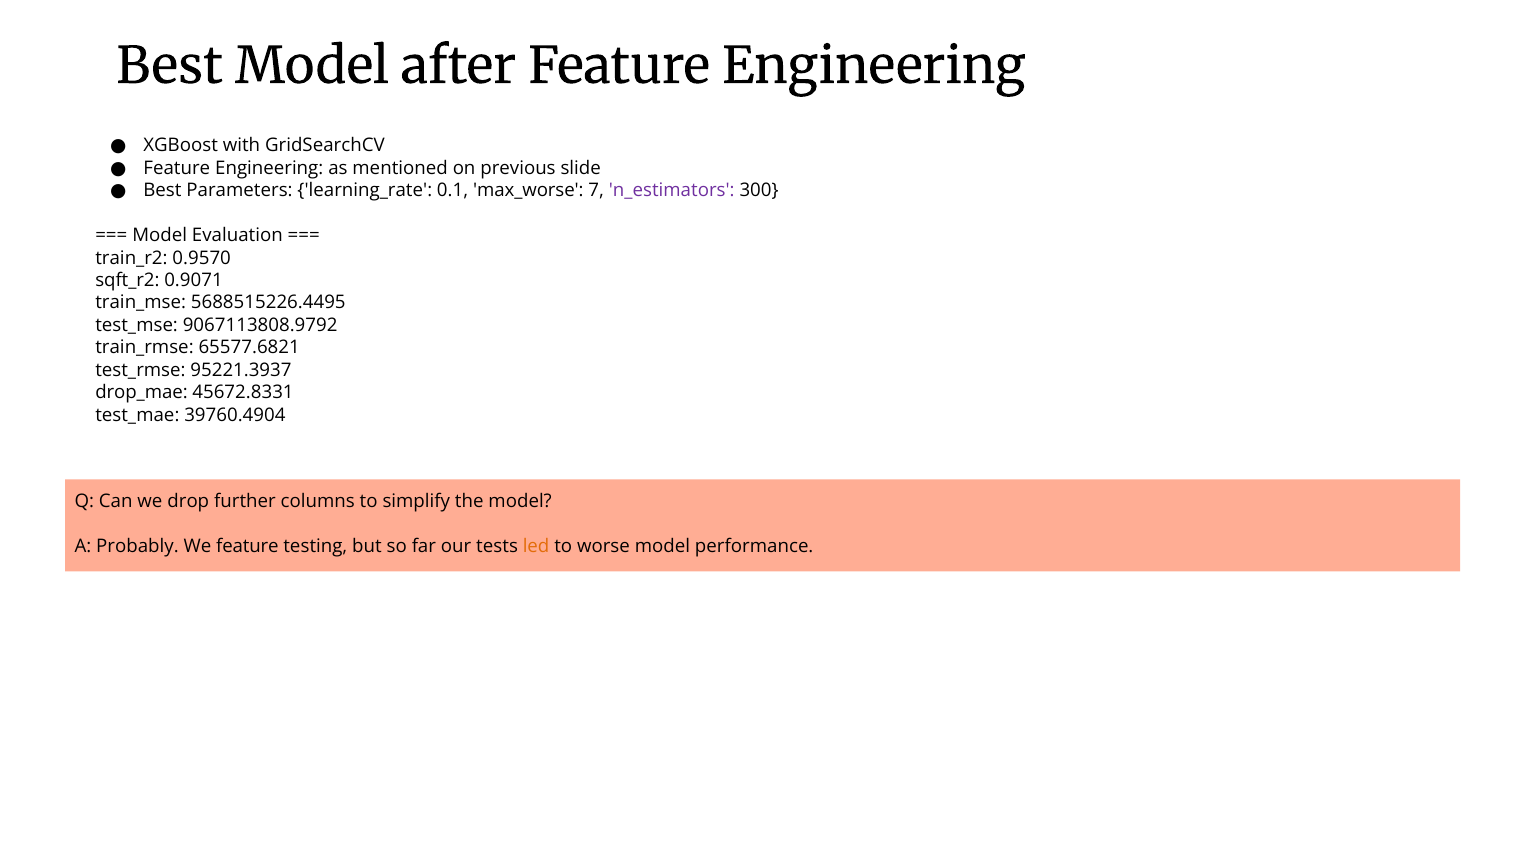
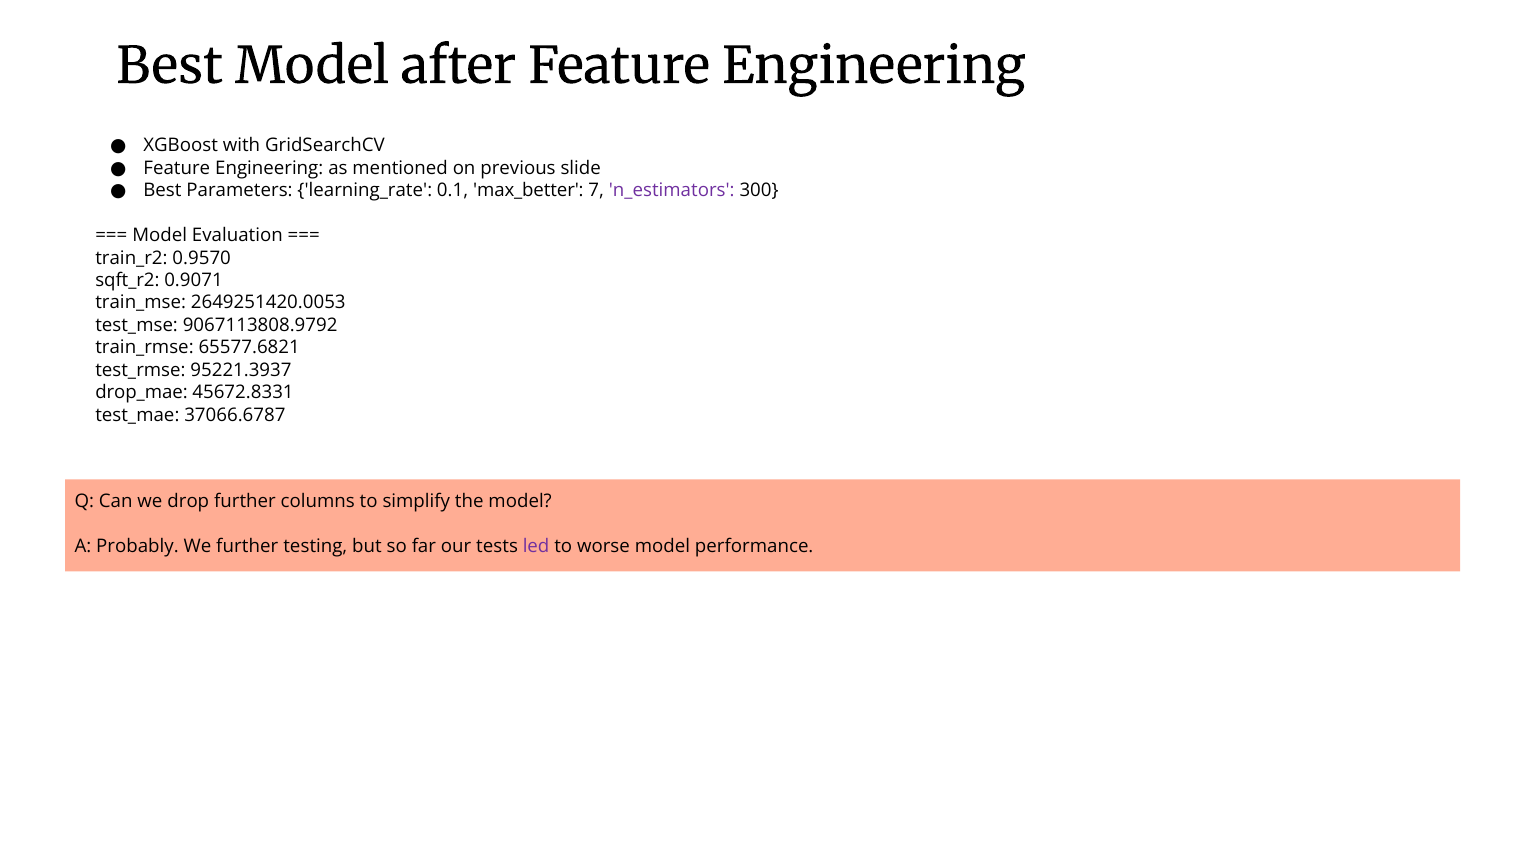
max_worse: max_worse -> max_better (528, 191)
5688515226.4495: 5688515226.4495 -> 2649251420.0053 (268, 303)
39760.4904: 39760.4904 -> 37066.6787 (235, 415)
We feature: feature -> further (247, 547)
led colour: orange -> purple (536, 547)
